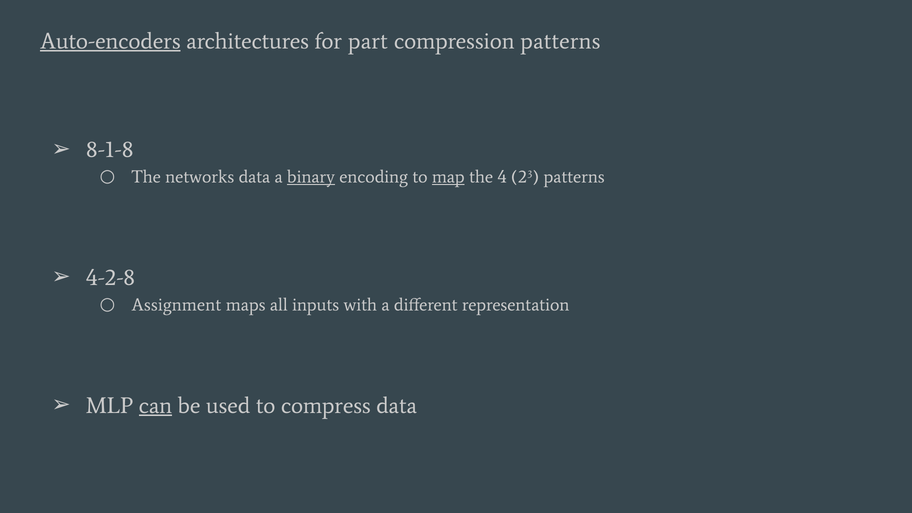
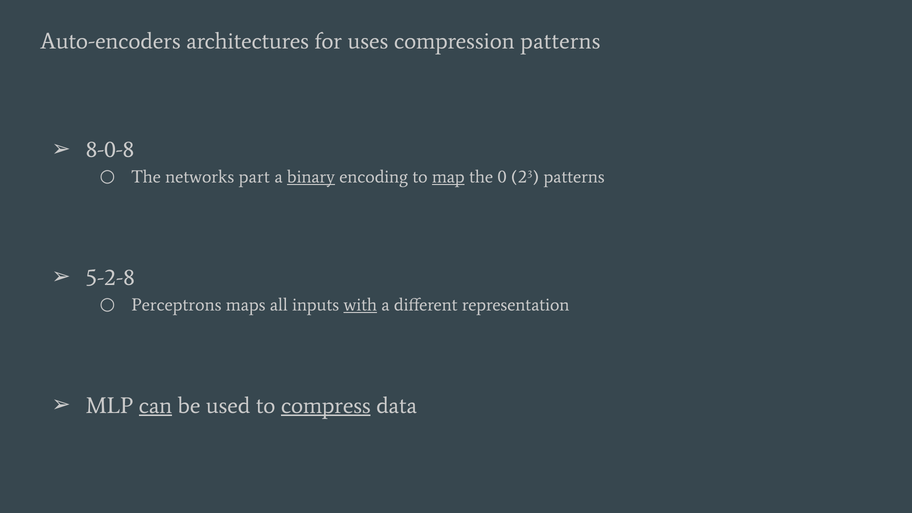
Auto-encoders underline: present -> none (110, 41)
part: part -> uses (368, 41)
8-1-8: 8-1-8 -> 8-0-8 (110, 150)
networks data: data -> part (254, 177)
4: 4 -> 0 (502, 177)
4-2-8: 4-2-8 -> 5-2-8 (110, 278)
Assignment: Assignment -> Perceptrons (176, 305)
with underline: none -> present (360, 305)
compress underline: none -> present (326, 406)
